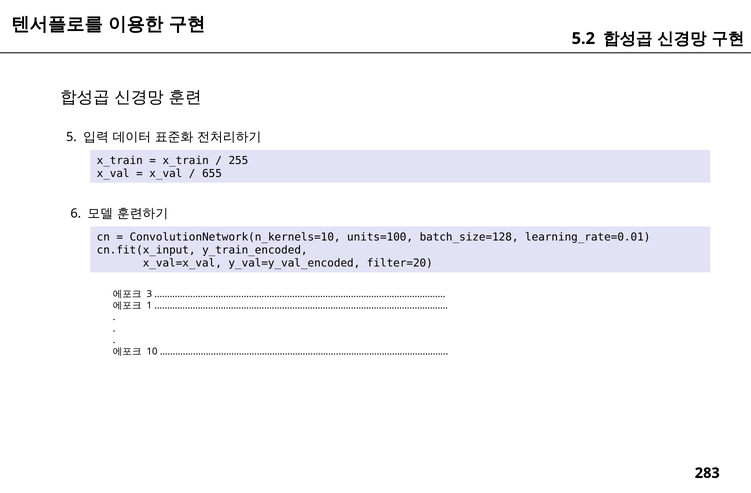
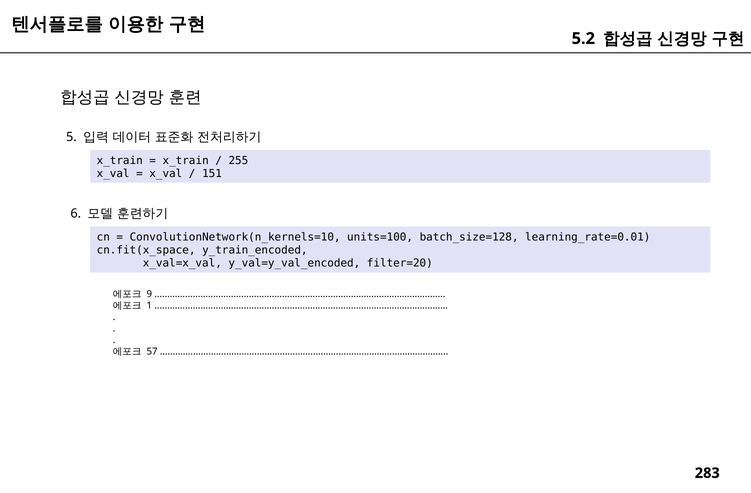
655: 655 -> 151 (212, 174)
cn.fit(x_input: cn.fit(x_input -> cn.fit(x_space (146, 250)
3: 3 -> 9 (149, 294)
10: 10 -> 57 (152, 352)
